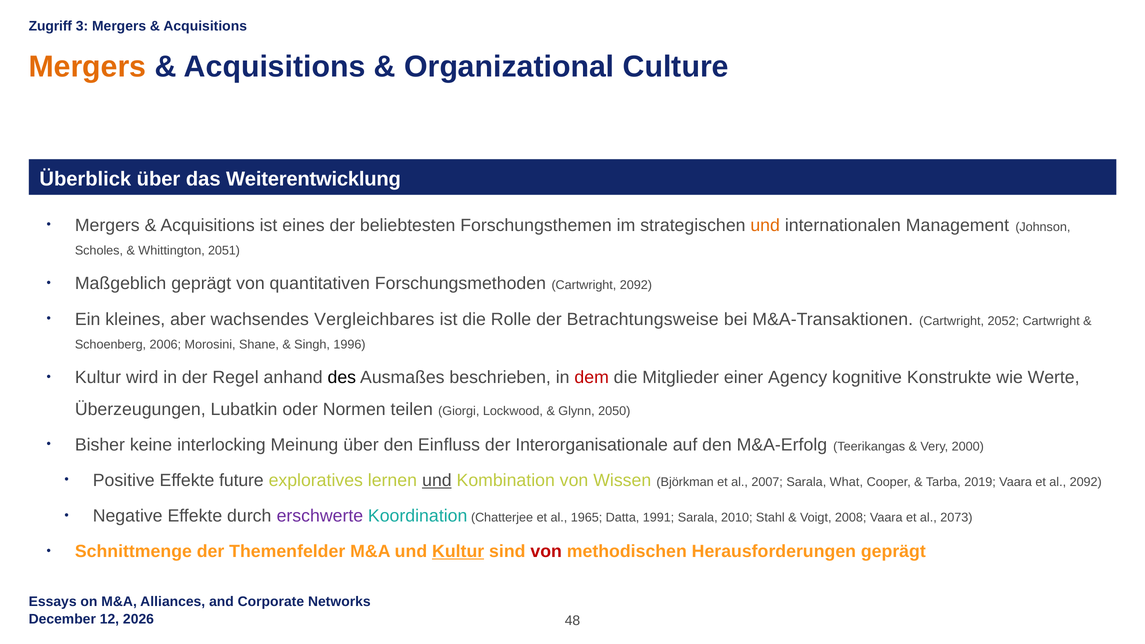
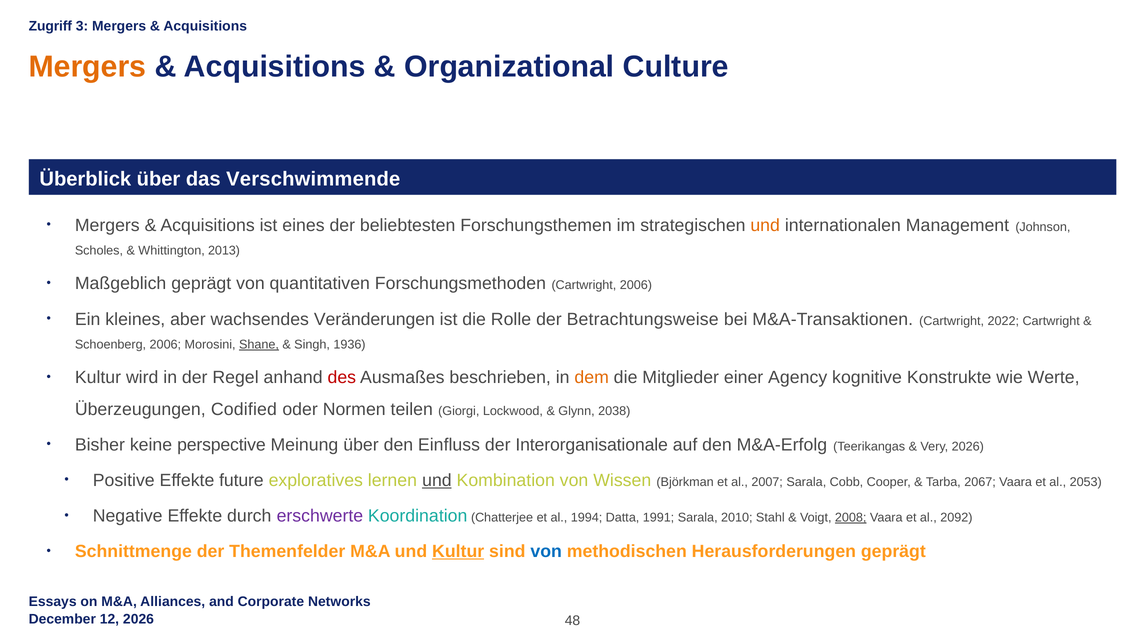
Weiterentwicklung: Weiterentwicklung -> Verschwimmende (313, 179)
2051: 2051 -> 2013 (224, 251)
Cartwright 2092: 2092 -> 2006 (636, 285)
Vergleichbares: Vergleichbares -> Veränderungen (374, 319)
2052: 2052 -> 2022 (1003, 321)
Shane underline: none -> present (259, 345)
1996: 1996 -> 1936 (350, 345)
des colour: black -> red (342, 378)
dem colour: red -> orange (592, 378)
Lubatkin: Lubatkin -> Codified (244, 410)
2050: 2050 -> 2038 (614, 411)
interlocking: interlocking -> perspective (221, 445)
Very 2000: 2000 -> 2026 (968, 447)
What: What -> Cobb (846, 482)
2019: 2019 -> 2067 (980, 482)
al 2092: 2092 -> 2053 (1086, 482)
1965: 1965 -> 1994 (587, 518)
2008 underline: none -> present (851, 518)
2073: 2073 -> 2092 (956, 518)
von colour: red -> blue (546, 552)
